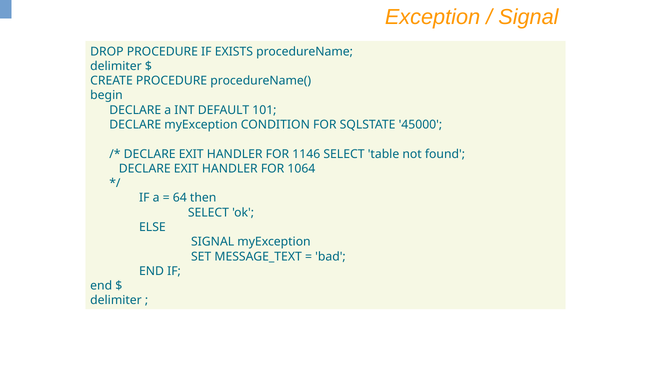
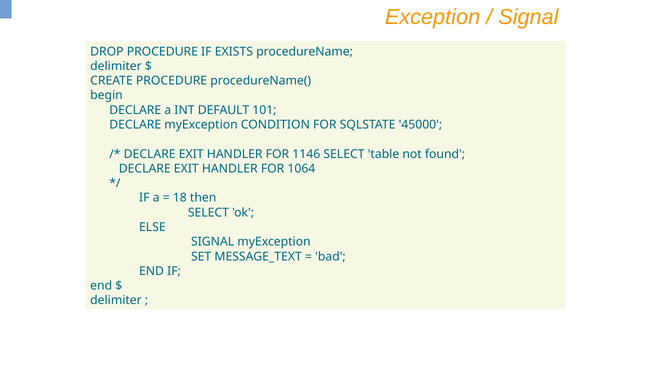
64: 64 -> 18 (180, 198)
